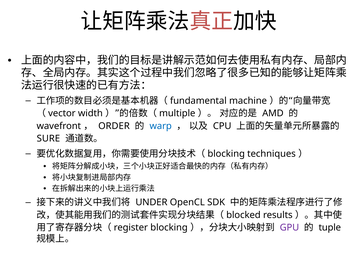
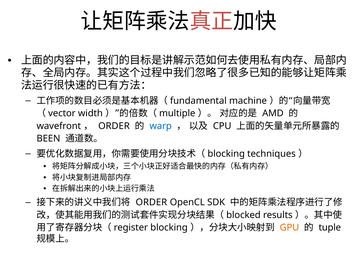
SURE: SURE -> BEEN (48, 139)
UNDER: UNDER -> ORDER (151, 202)
GPU colour: purple -> orange (289, 228)
